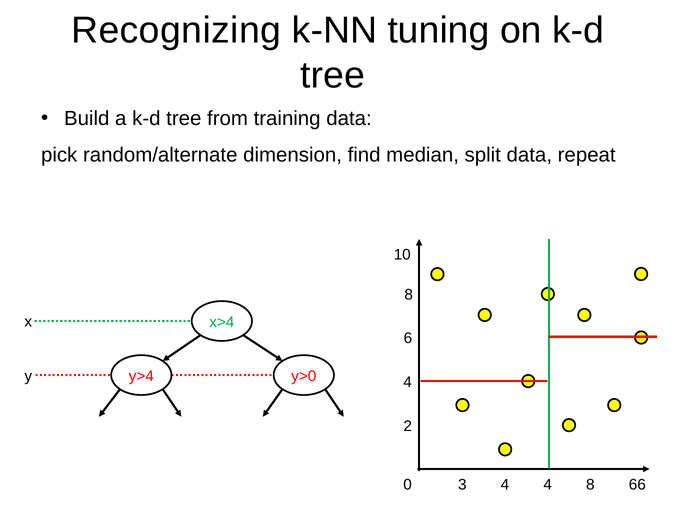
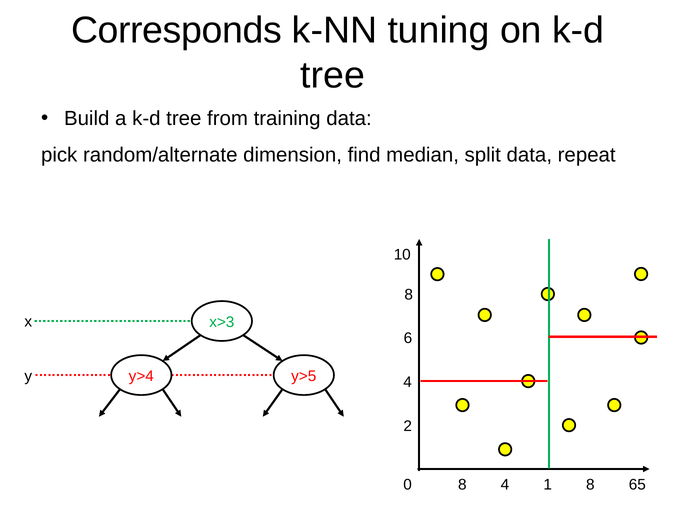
Recognizing: Recognizing -> Corresponds (177, 30)
x>4: x>4 -> x>3 (222, 322)
y>0: y>0 -> y>5 (304, 376)
0 3: 3 -> 8 (462, 485)
4 4: 4 -> 1 (548, 485)
66: 66 -> 65 (637, 485)
